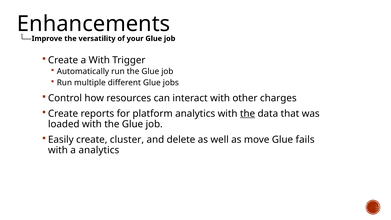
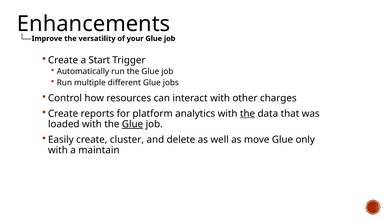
a With: With -> Start (99, 60)
Glue underline: none -> present (133, 124)
fails: fails -> only (305, 140)
a analytics: analytics -> maintain (99, 150)
